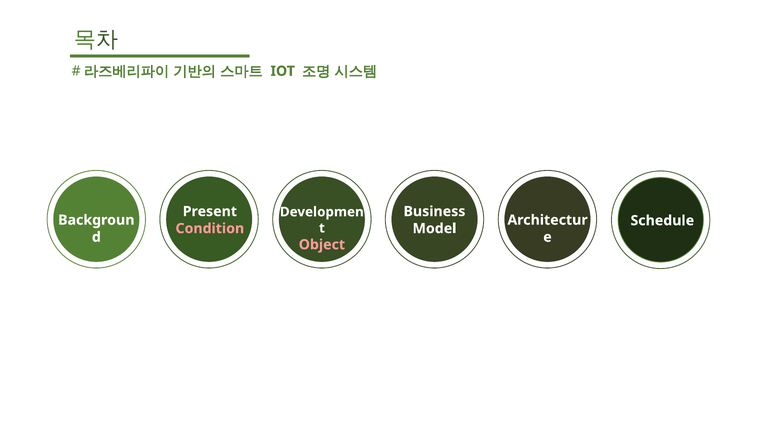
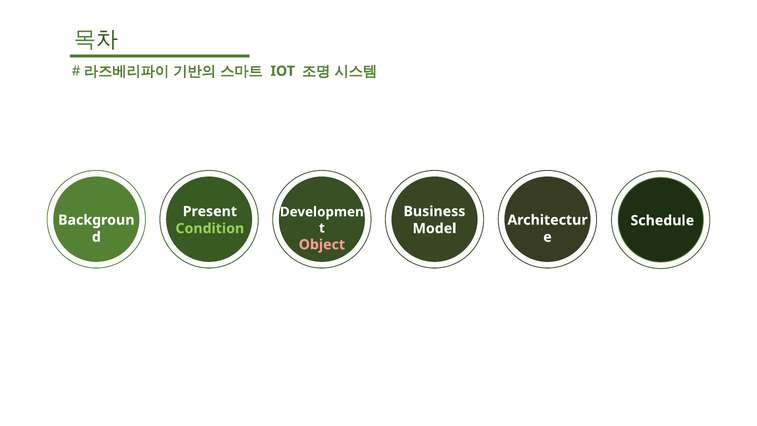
Condition colour: pink -> light green (210, 228)
